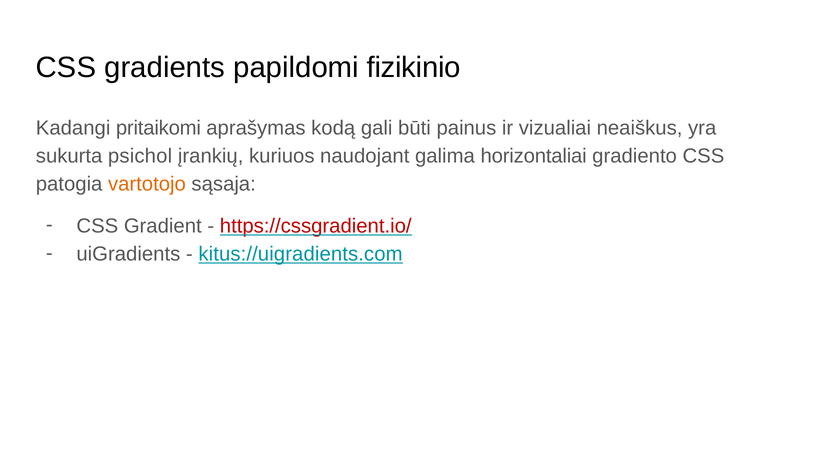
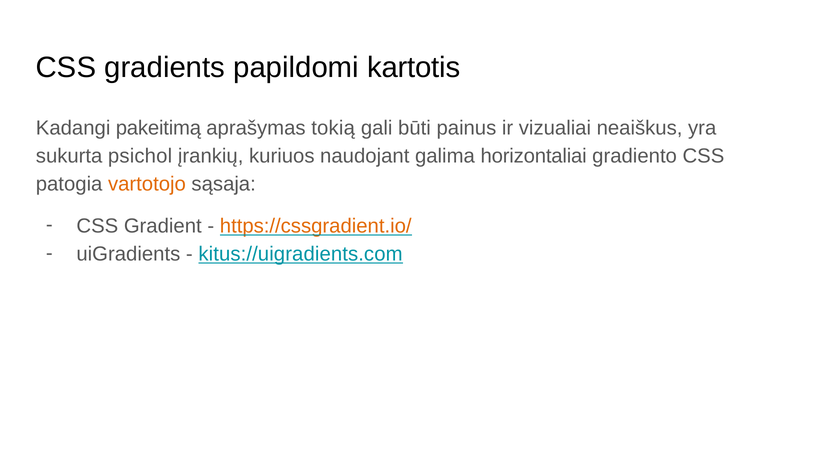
fizikinio: fizikinio -> kartotis (414, 67)
pritaikomi: pritaikomi -> pakeitimą (158, 128)
kodą: kodą -> tokią (333, 128)
https://cssgradient.io/ colour: red -> orange (316, 226)
